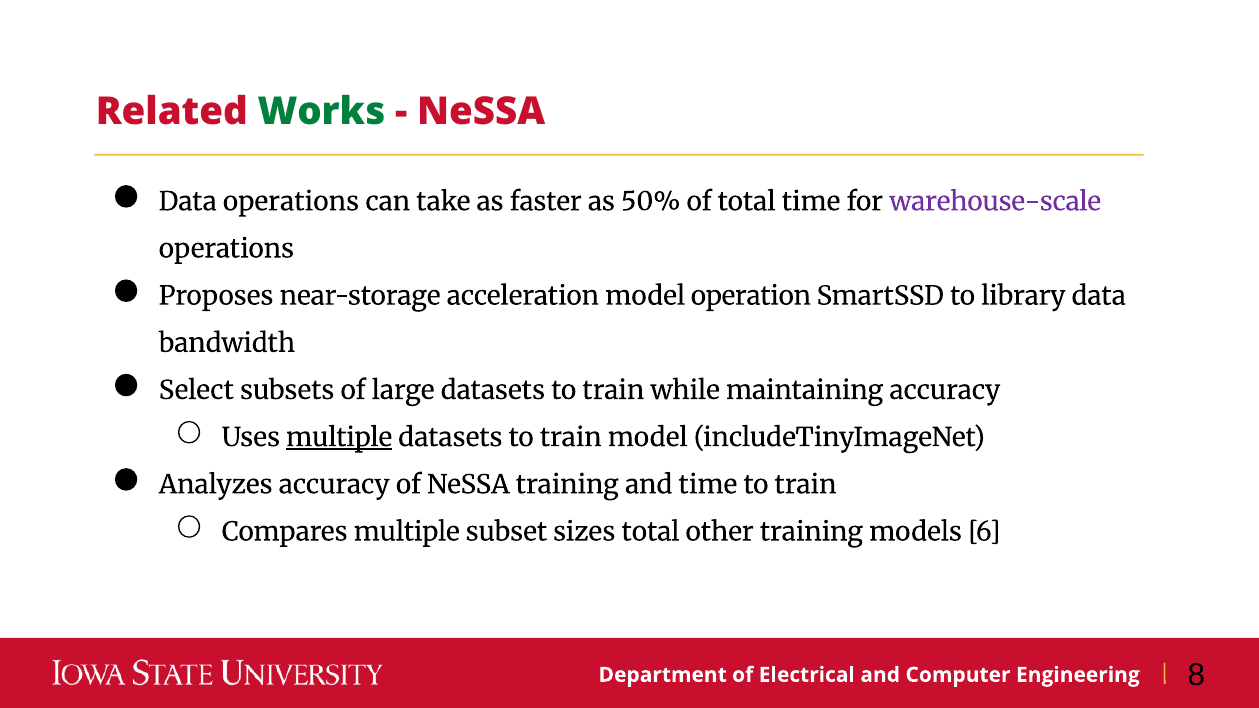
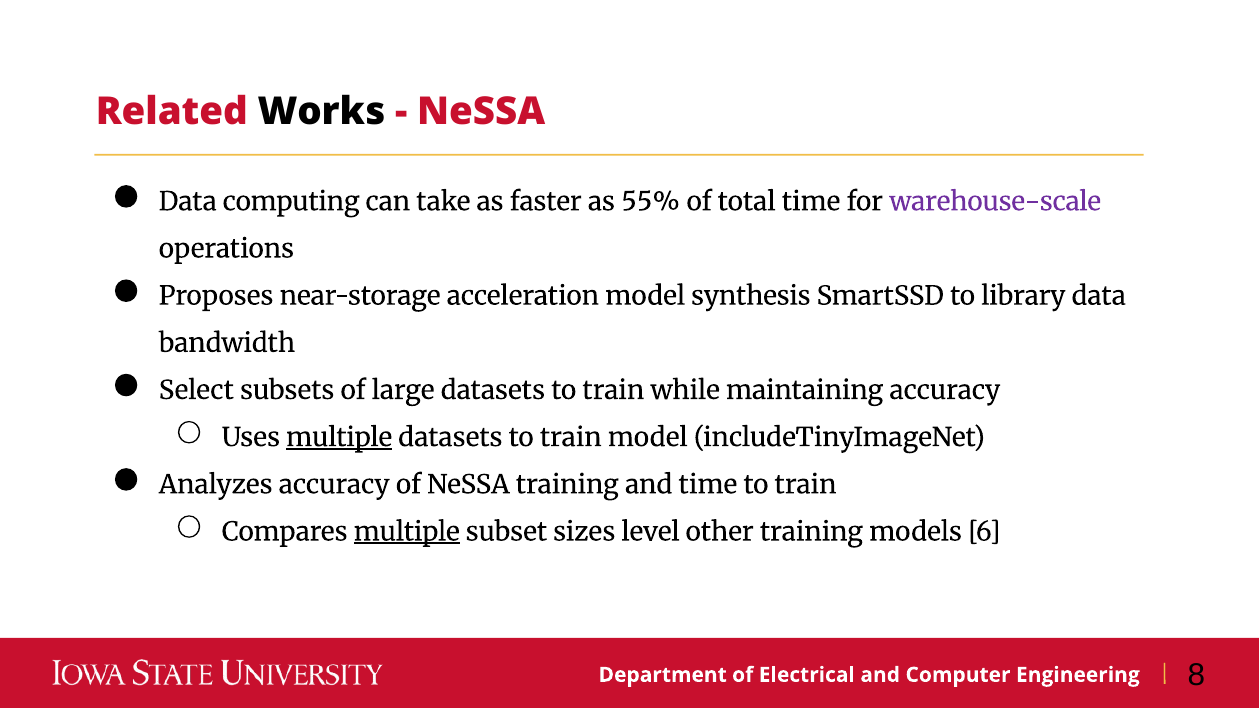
Works colour: green -> black (321, 112)
Data operations: operations -> computing (291, 202)
50%: 50% -> 55% (651, 202)
operation: operation -> synthesis (751, 296)
multiple underline: none -> present (407, 532)
sizes total: total -> level (651, 532)
